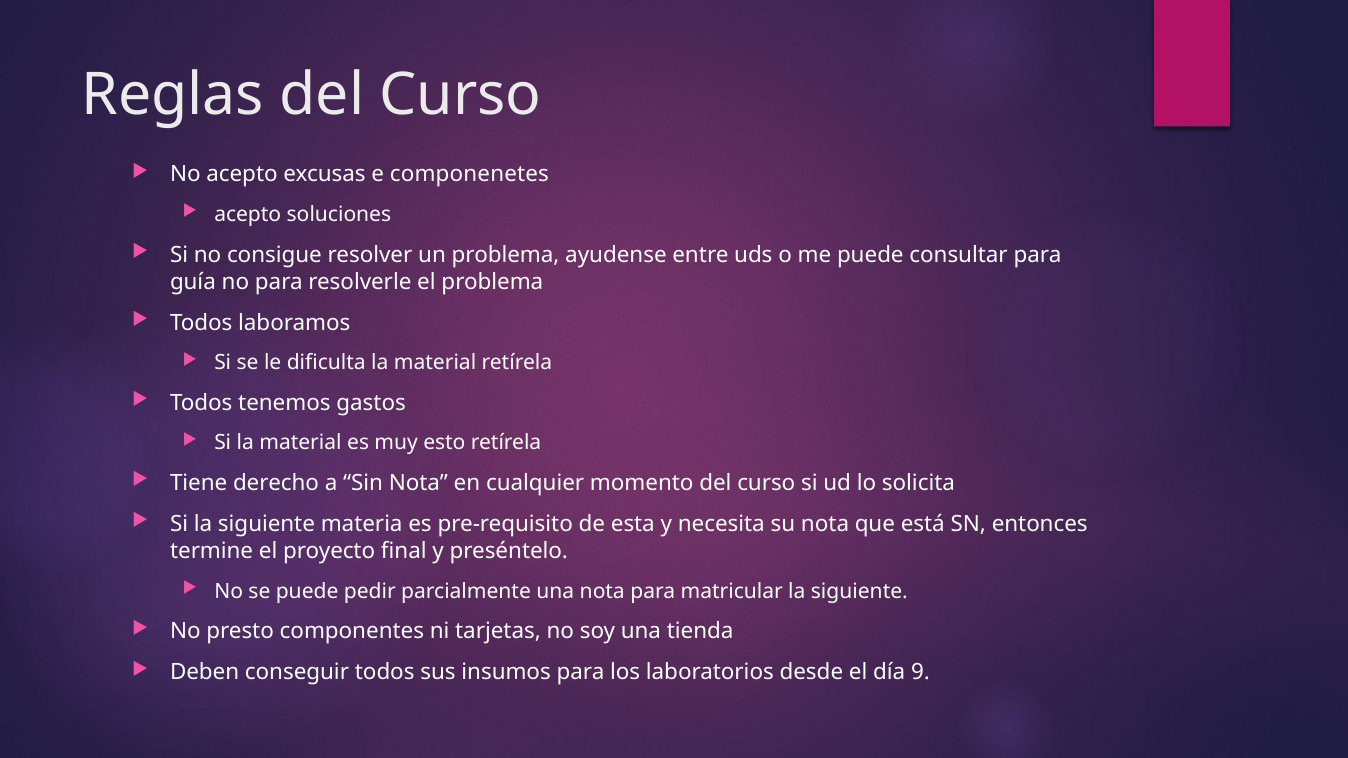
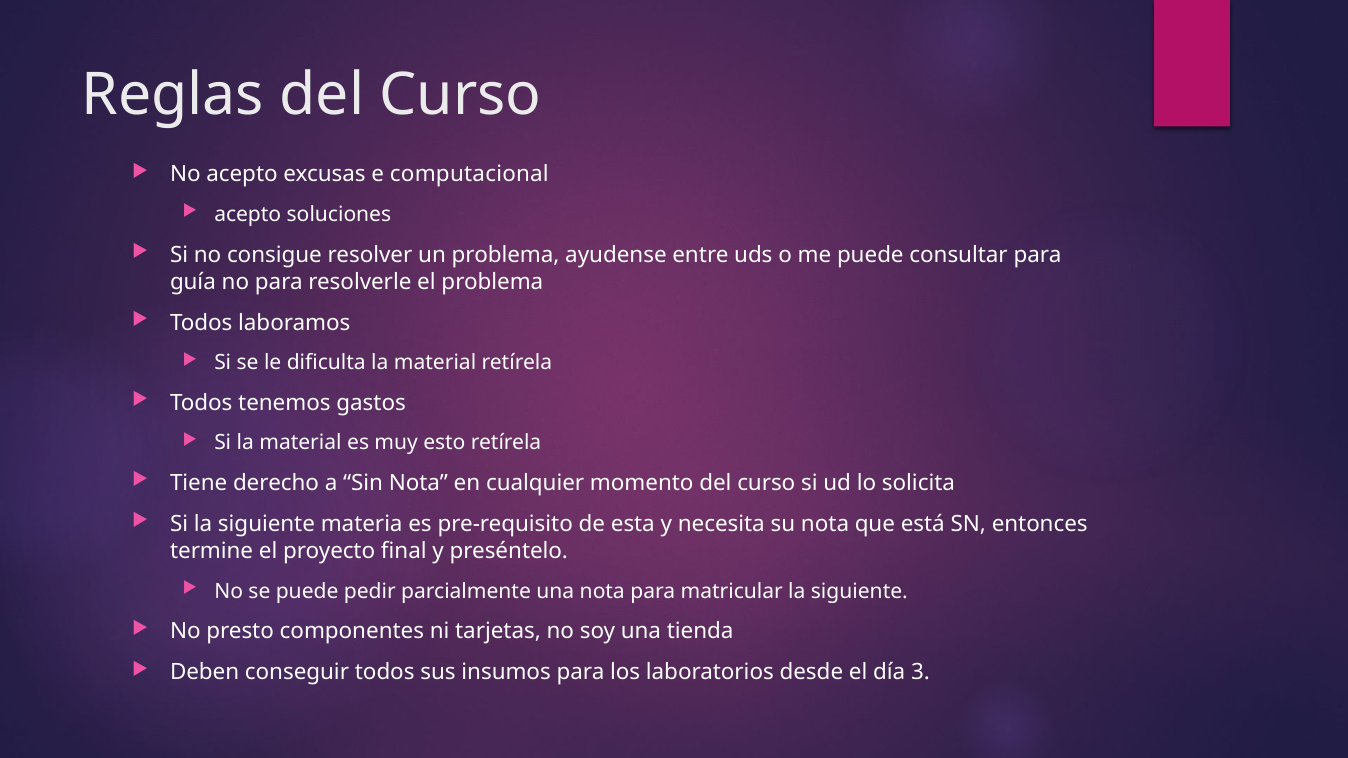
componenetes: componenetes -> computacional (469, 174)
9: 9 -> 3 (921, 673)
